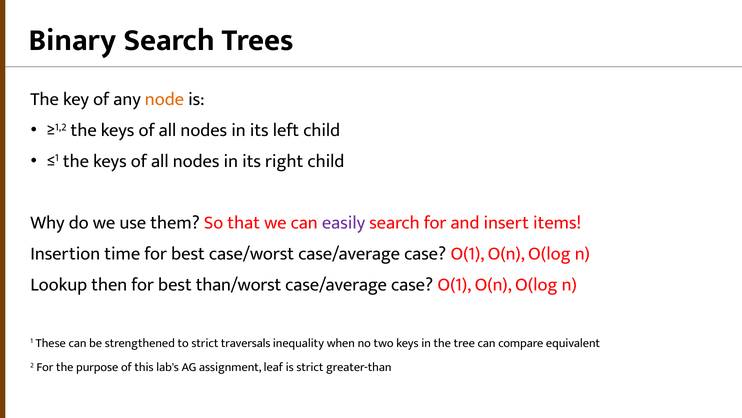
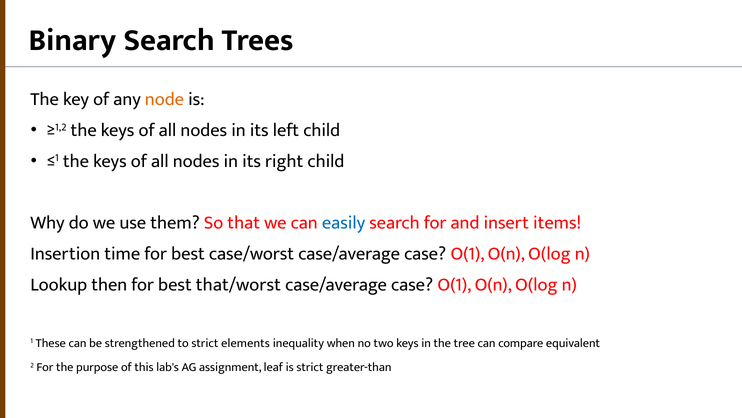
easily colour: purple -> blue (344, 222)
than/worst: than/worst -> that/worst (238, 284)
traversals: traversals -> elements (246, 342)
